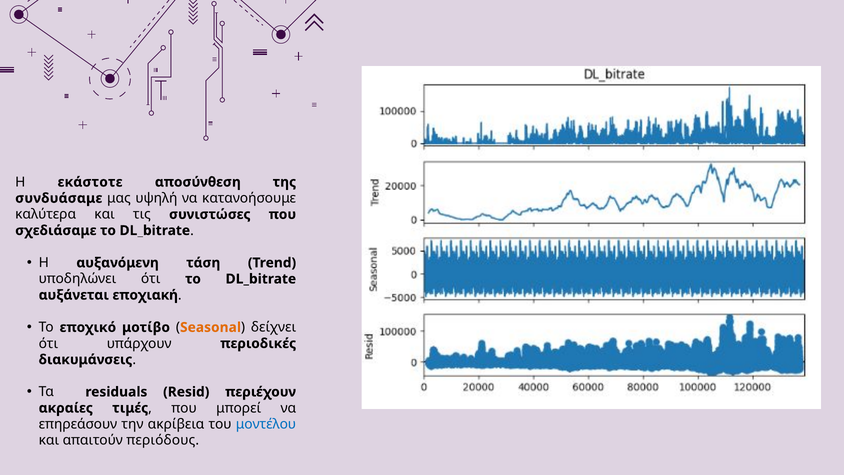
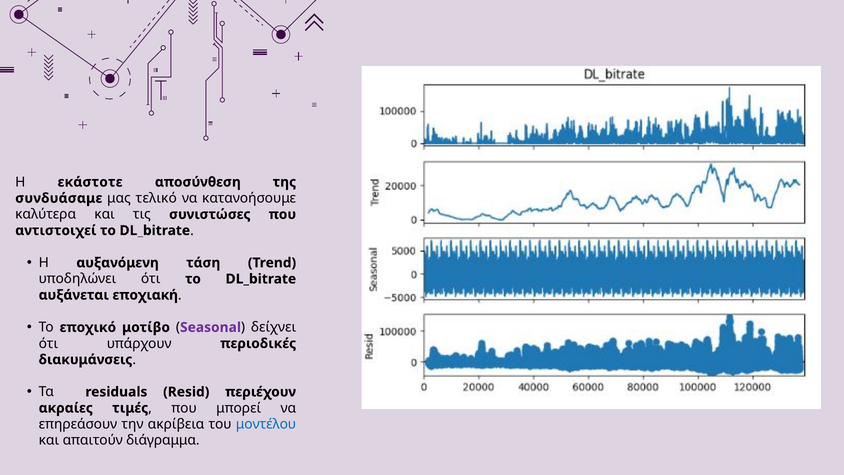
υψηλή: υψηλή -> τελικό (156, 198)
σχεδιάσαμε: σχεδιάσαμε -> αντιστοιχεί (56, 230)
Seasonal colour: orange -> purple (210, 327)
περιόδους: περιόδους -> διάγραμμα (163, 440)
